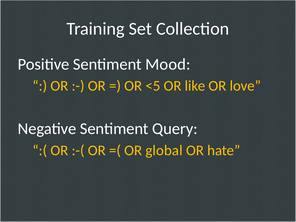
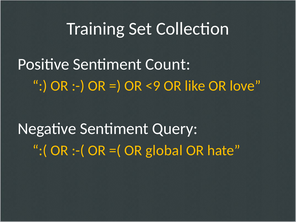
Mood: Mood -> Count (168, 64)
<5: <5 -> <9 (153, 86)
